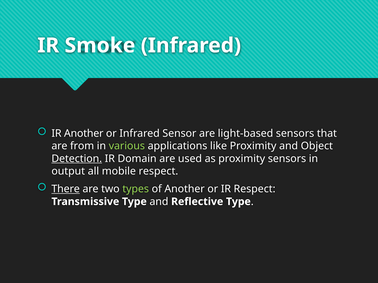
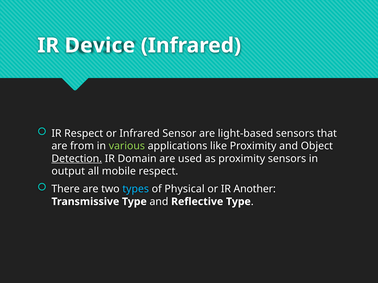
Smoke: Smoke -> Device (100, 46)
IR Another: Another -> Respect (84, 134)
There underline: present -> none (66, 189)
types colour: light green -> light blue (136, 189)
of Another: Another -> Physical (185, 189)
IR Respect: Respect -> Another (255, 189)
